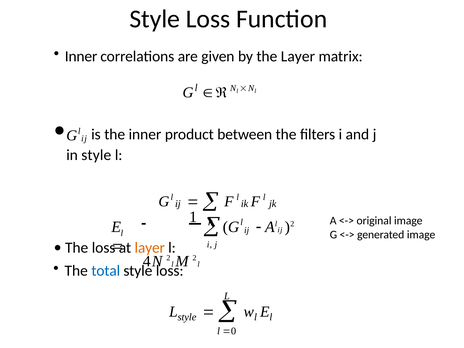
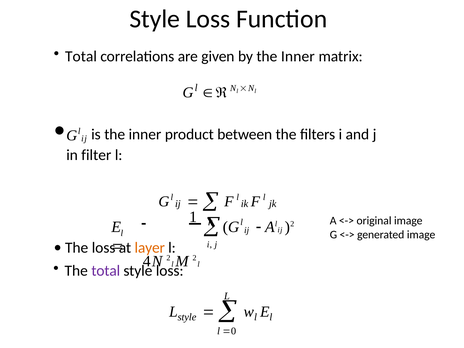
Inner: Inner -> Total (81, 56)
by the Layer: Layer -> Inner (298, 56)
in style: style -> filter (96, 155)
total colour: blue -> purple (106, 271)
